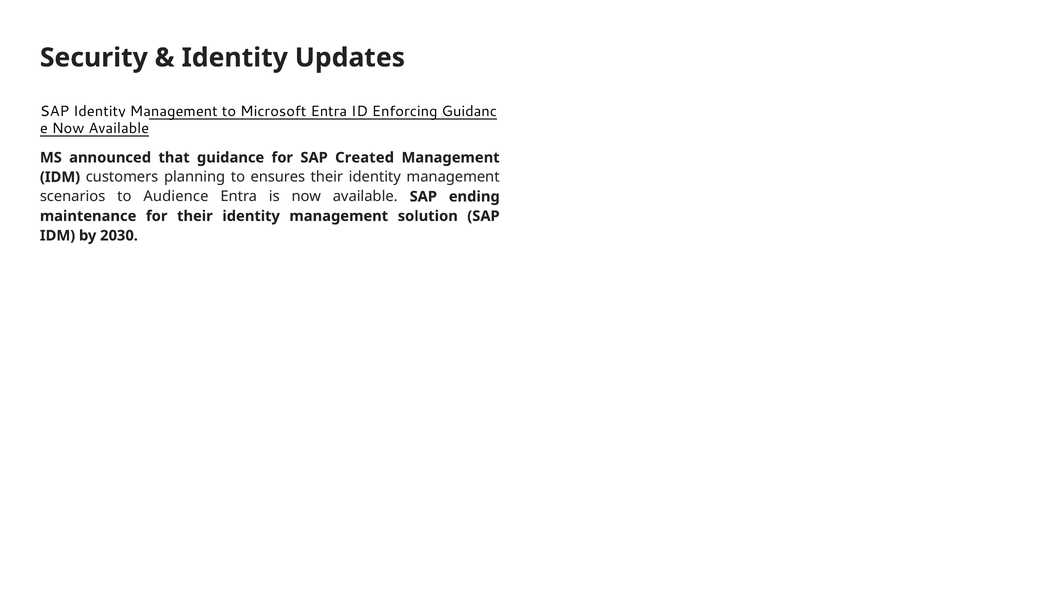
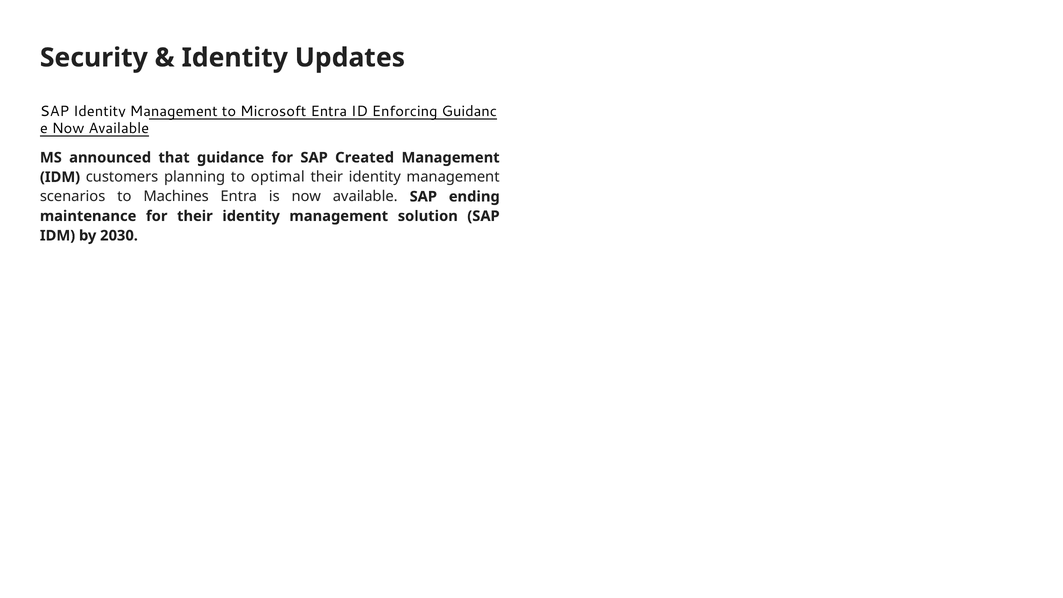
ensures: ensures -> optimal (278, 177)
Audience: Audience -> Machines (176, 197)
